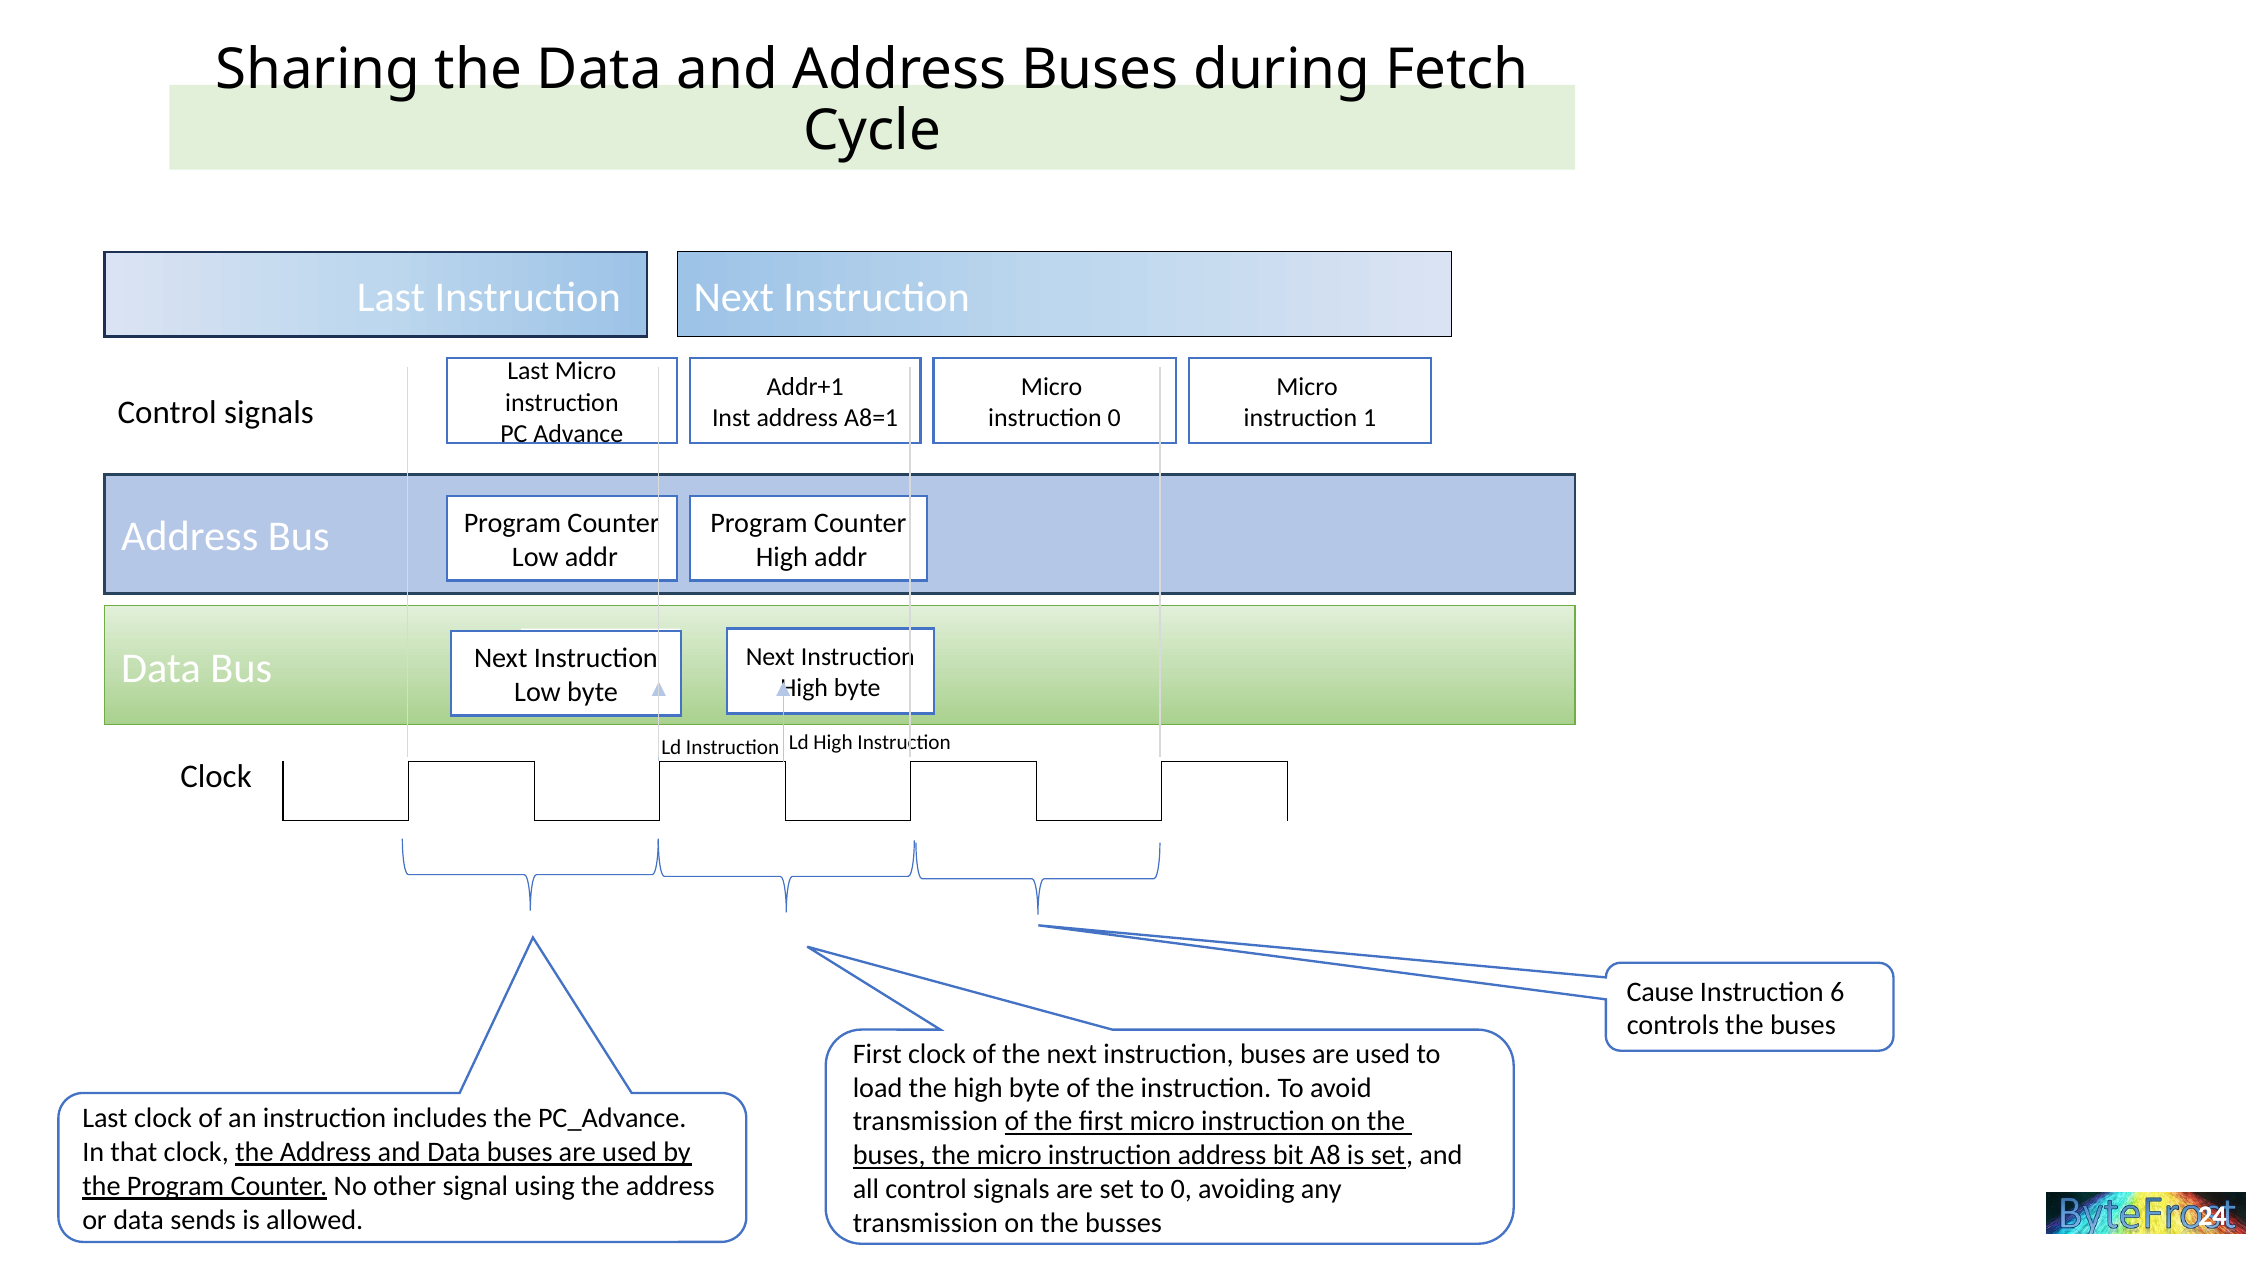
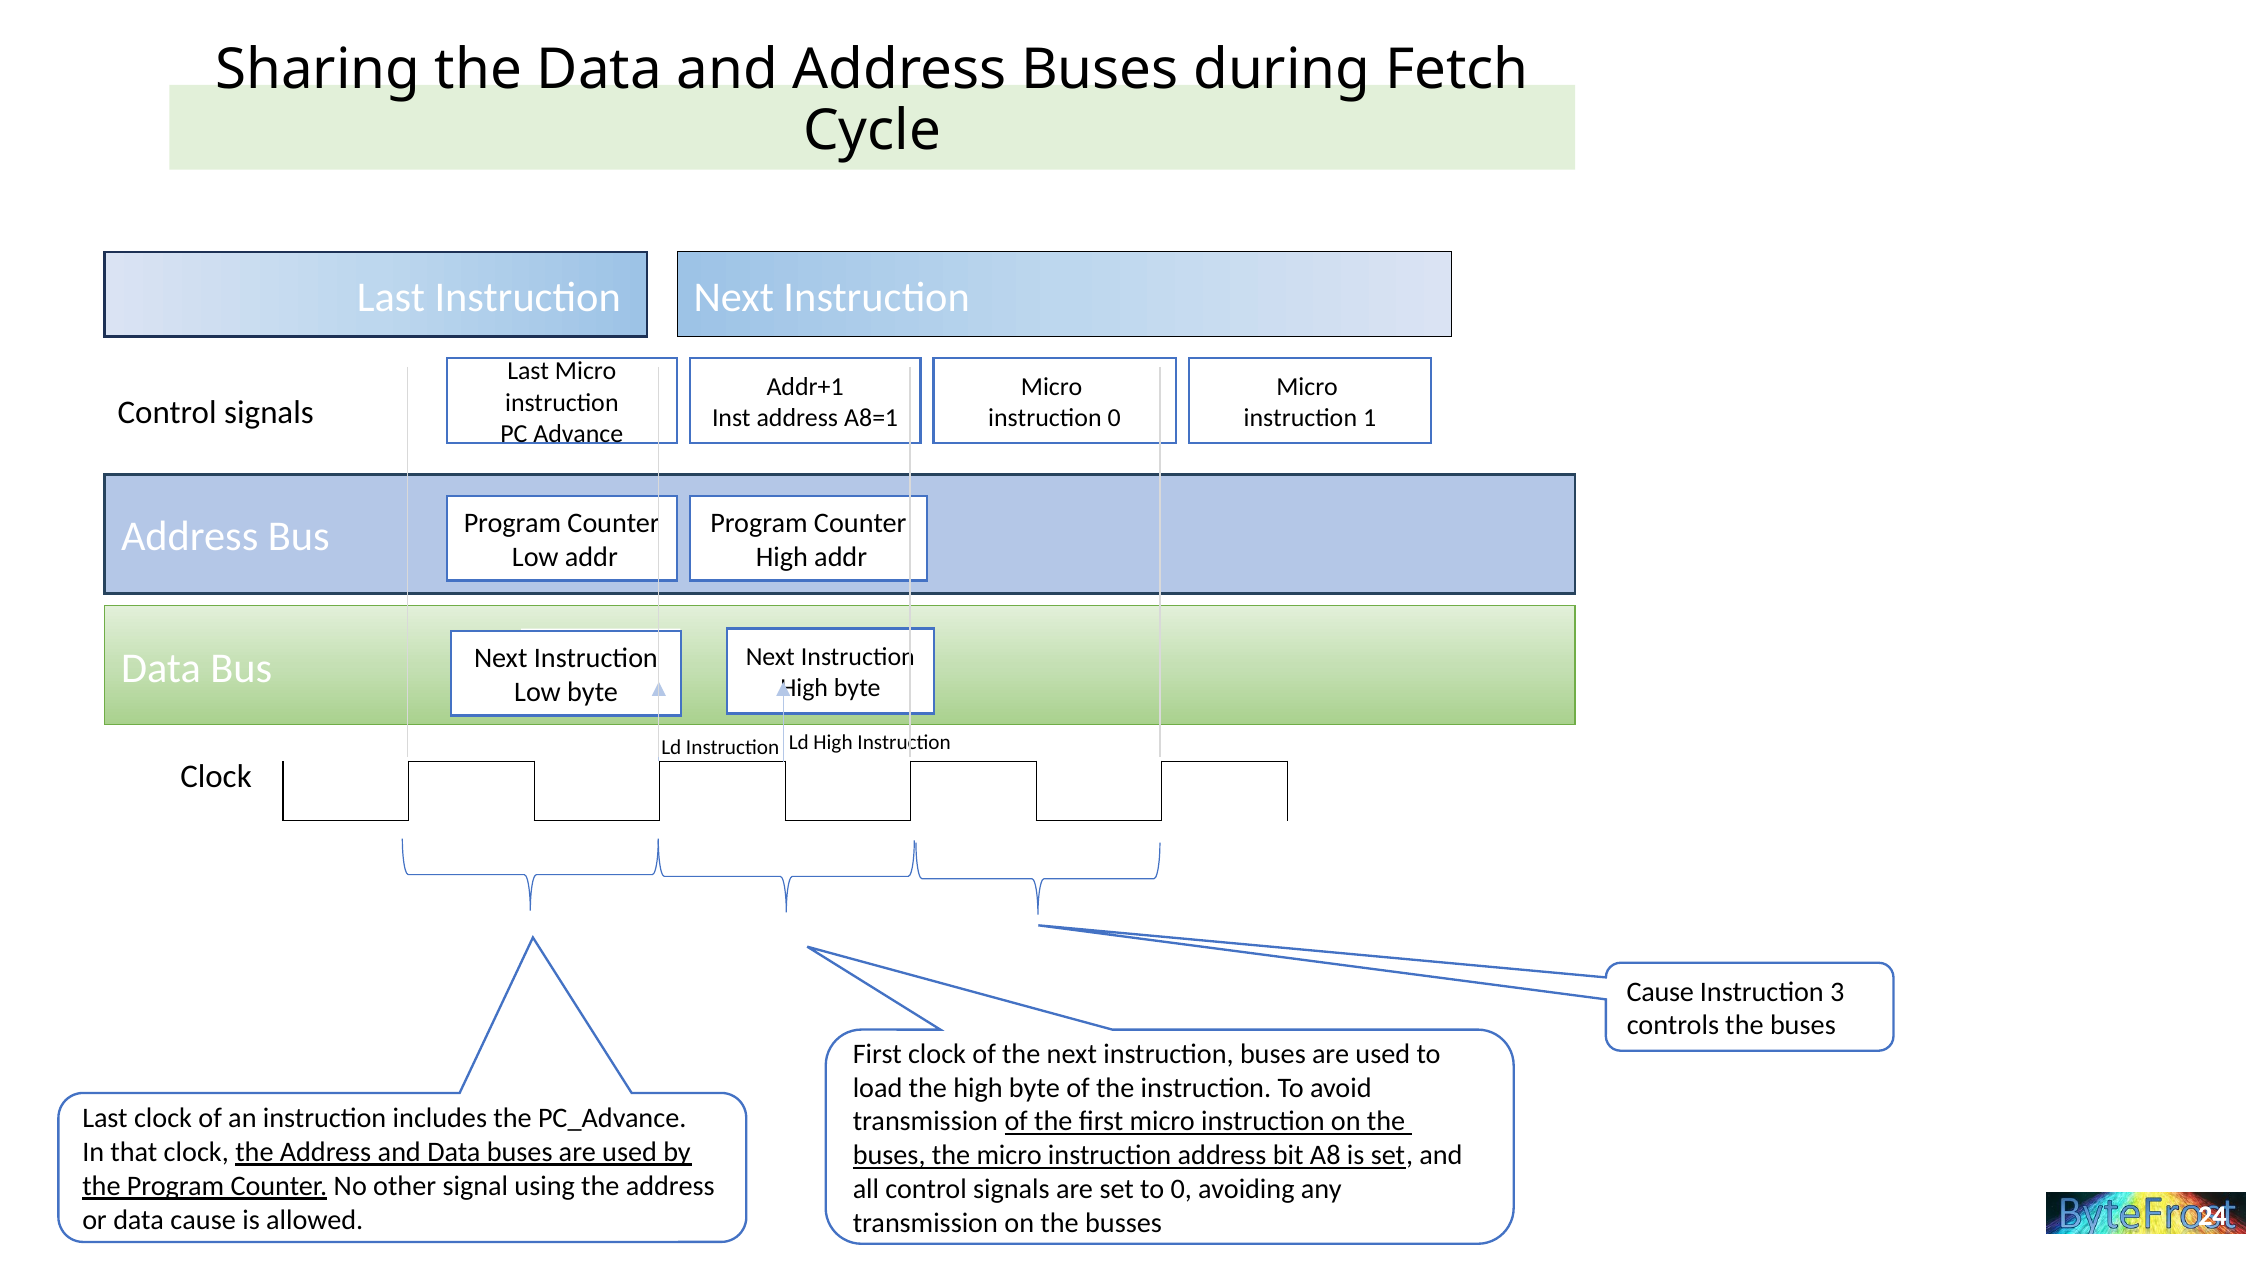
6: 6 -> 3 (1837, 991)
data sends: sends -> cause (203, 1219)
